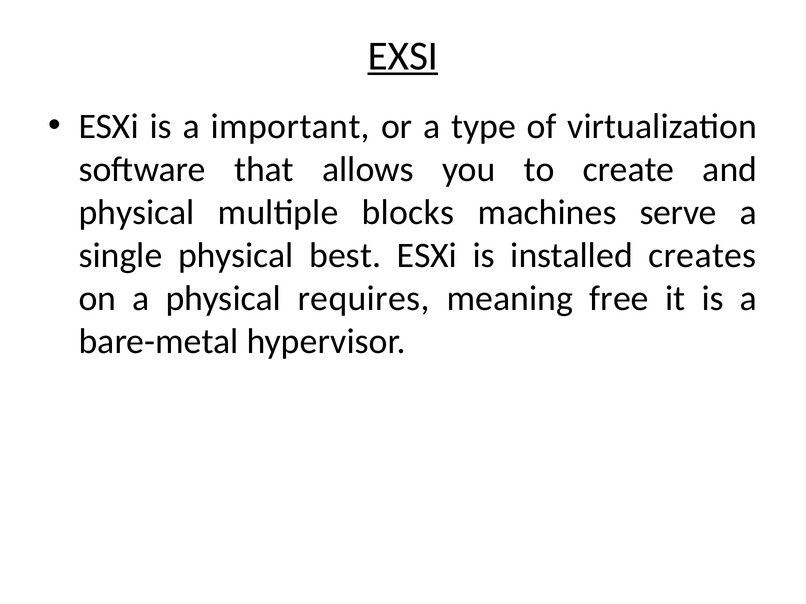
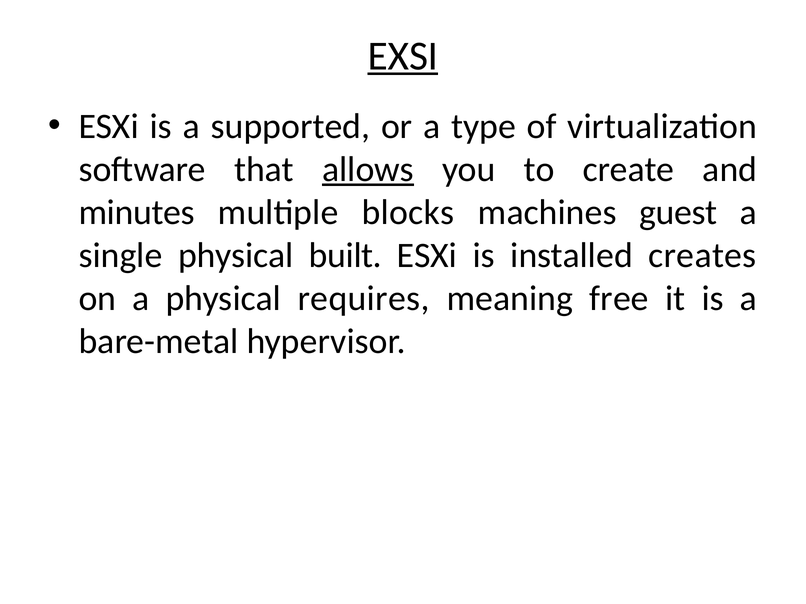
important: important -> supported (290, 127)
allows underline: none -> present (368, 170)
physical: physical -> minutes (137, 213)
serve: serve -> guest (678, 213)
best: best -> built (345, 256)
